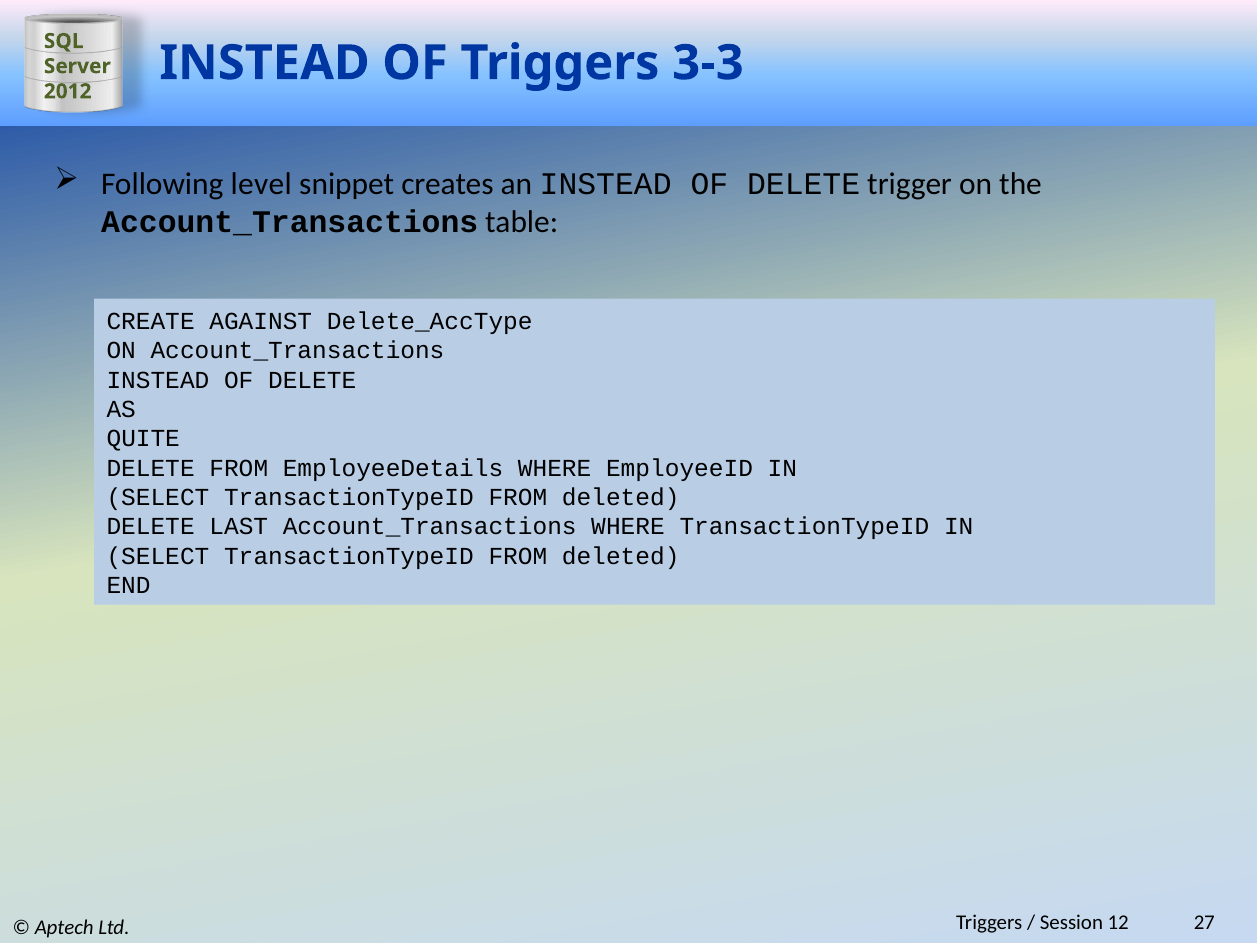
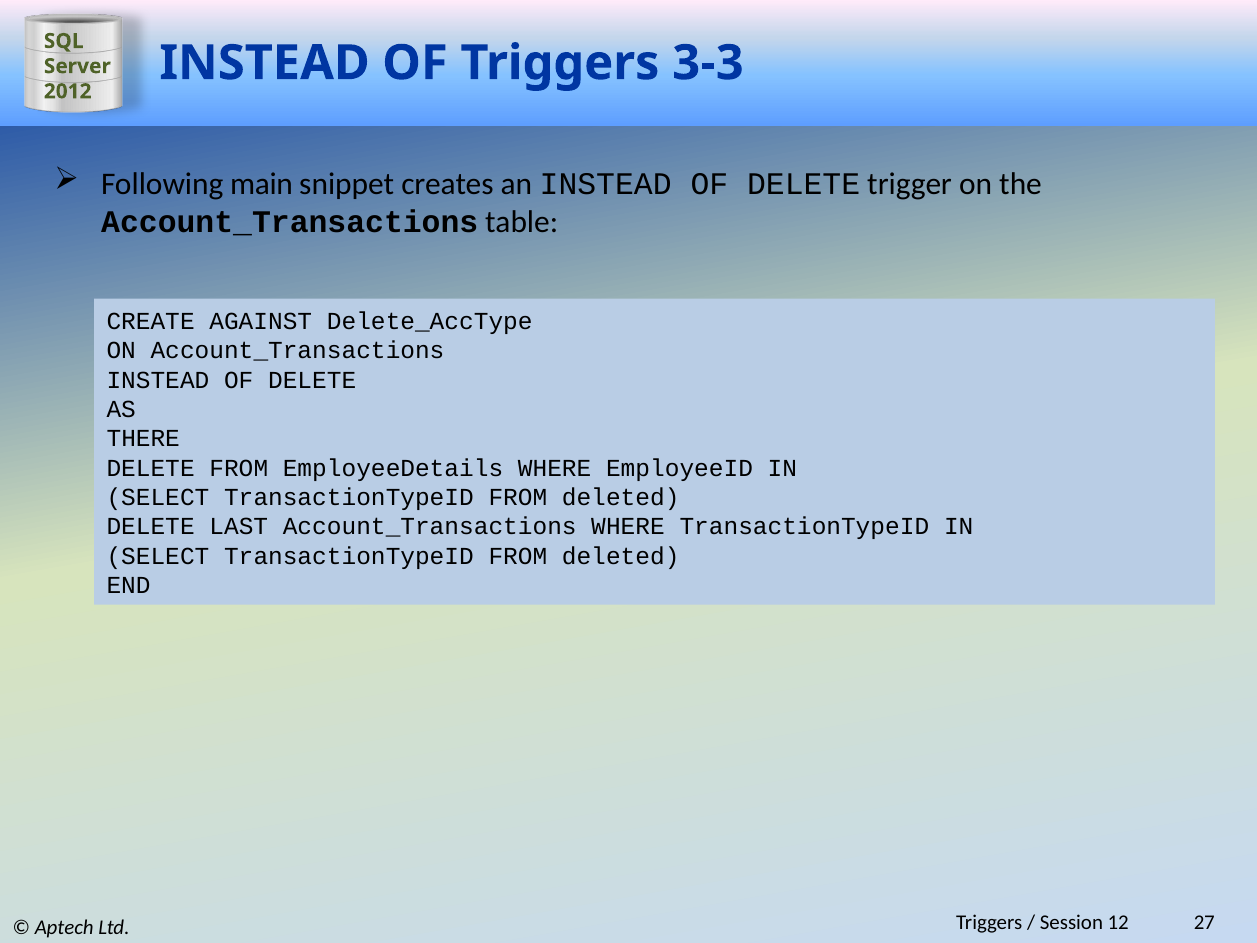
level: level -> main (262, 184)
QUITE: QUITE -> THERE (143, 439)
